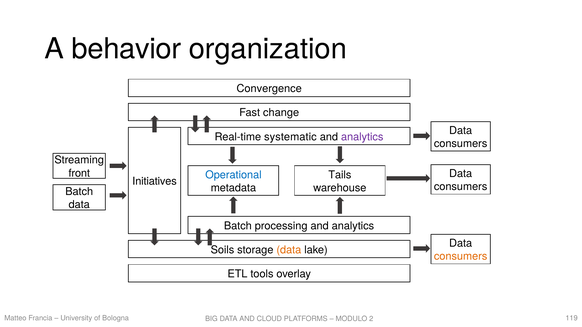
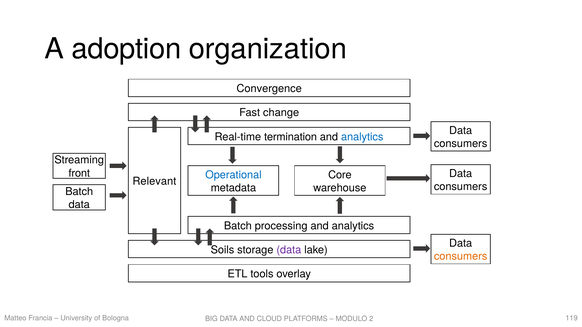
behavior: behavior -> adoption (126, 49)
systematic: systematic -> termination (291, 137)
analytics colour: purple -> blue (362, 137)
Tails: Tails -> Core (340, 175)
Initiatives: Initiatives -> Relevant (154, 182)
data colour: orange -> purple (289, 250)
